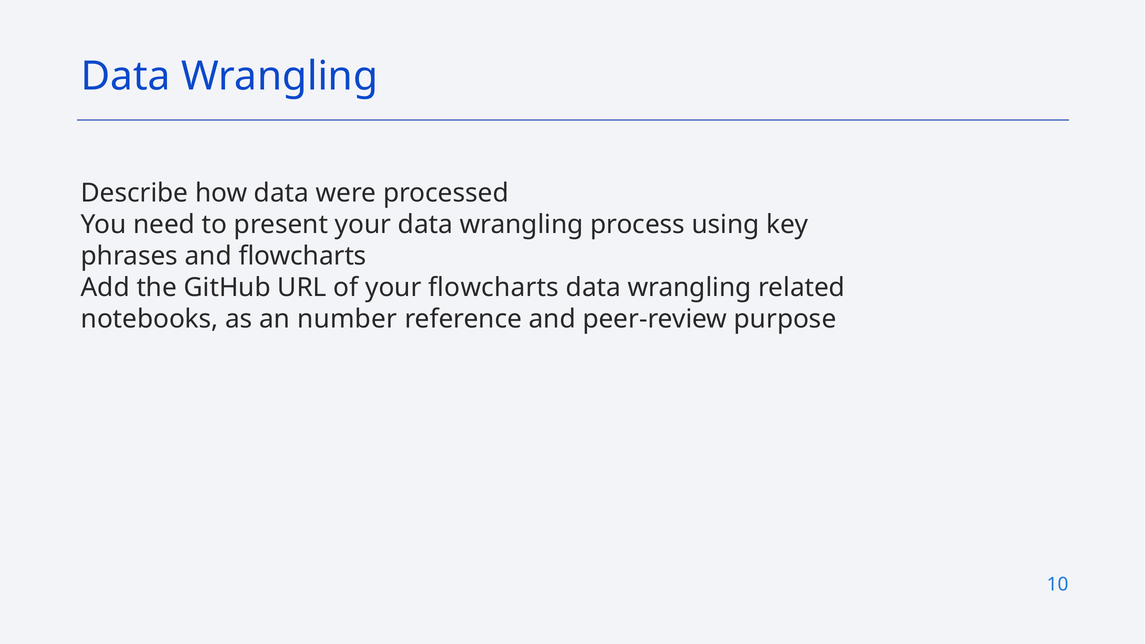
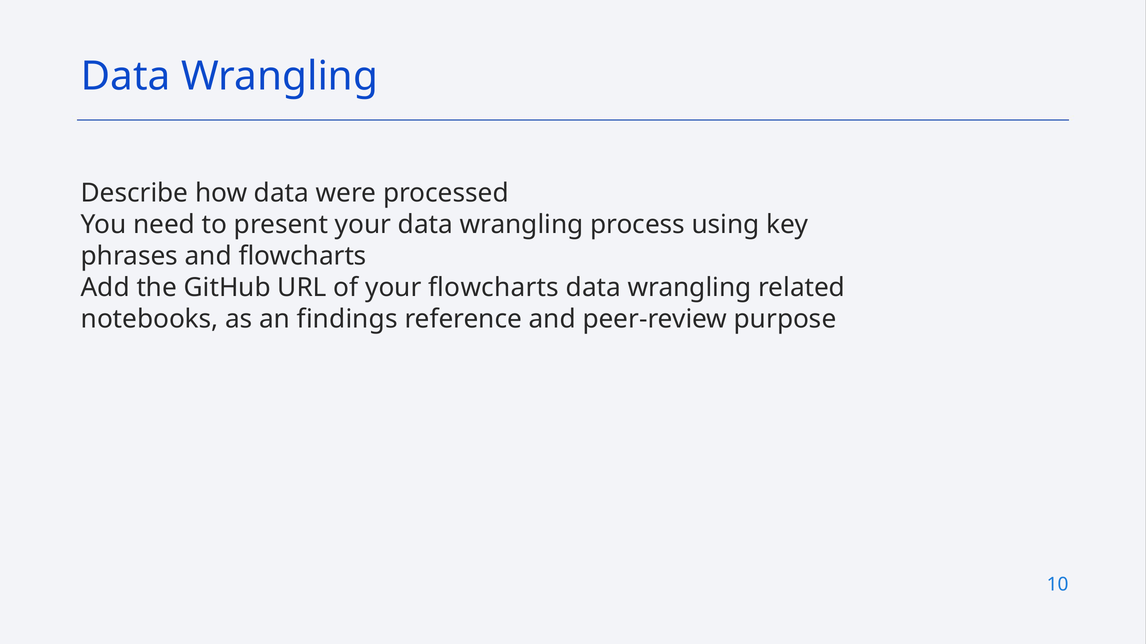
number: number -> findings (347, 319)
